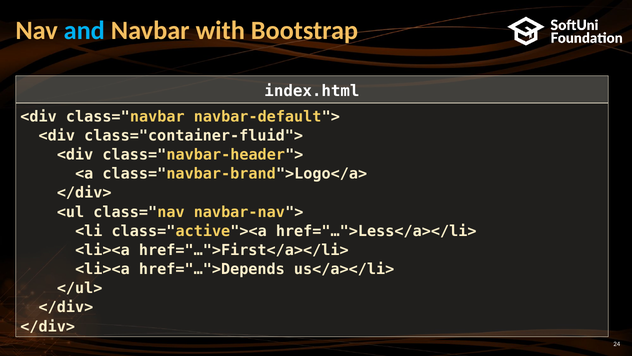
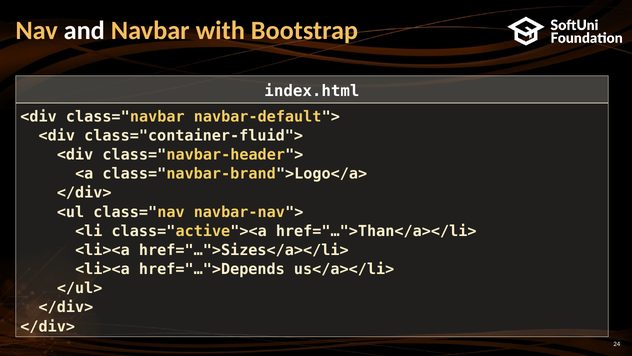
and colour: light blue -> white (84, 31)
href="…">Less</a></li>: href="…">Less</a></li> -> href="…">Than</a></li> (376, 231)
href="…">First</a></li>: href="…">First</a></li> -> href="…">Sizes</a></li> (244, 250)
